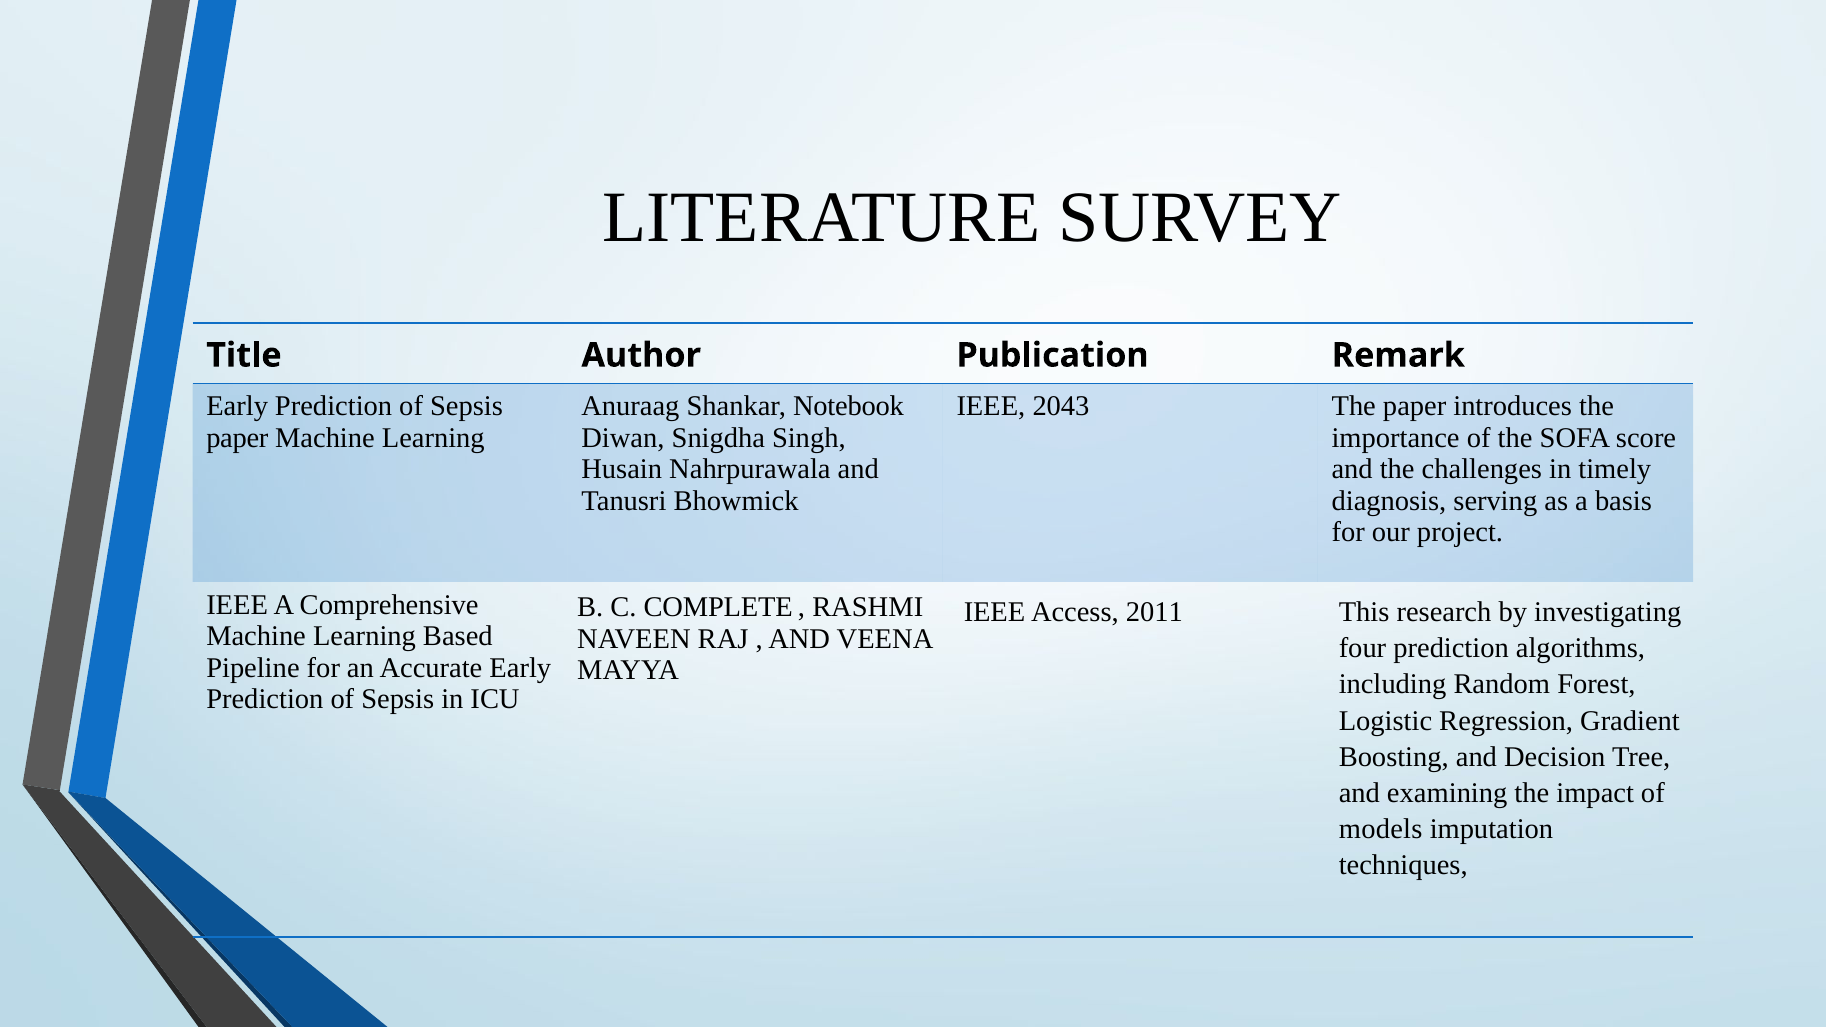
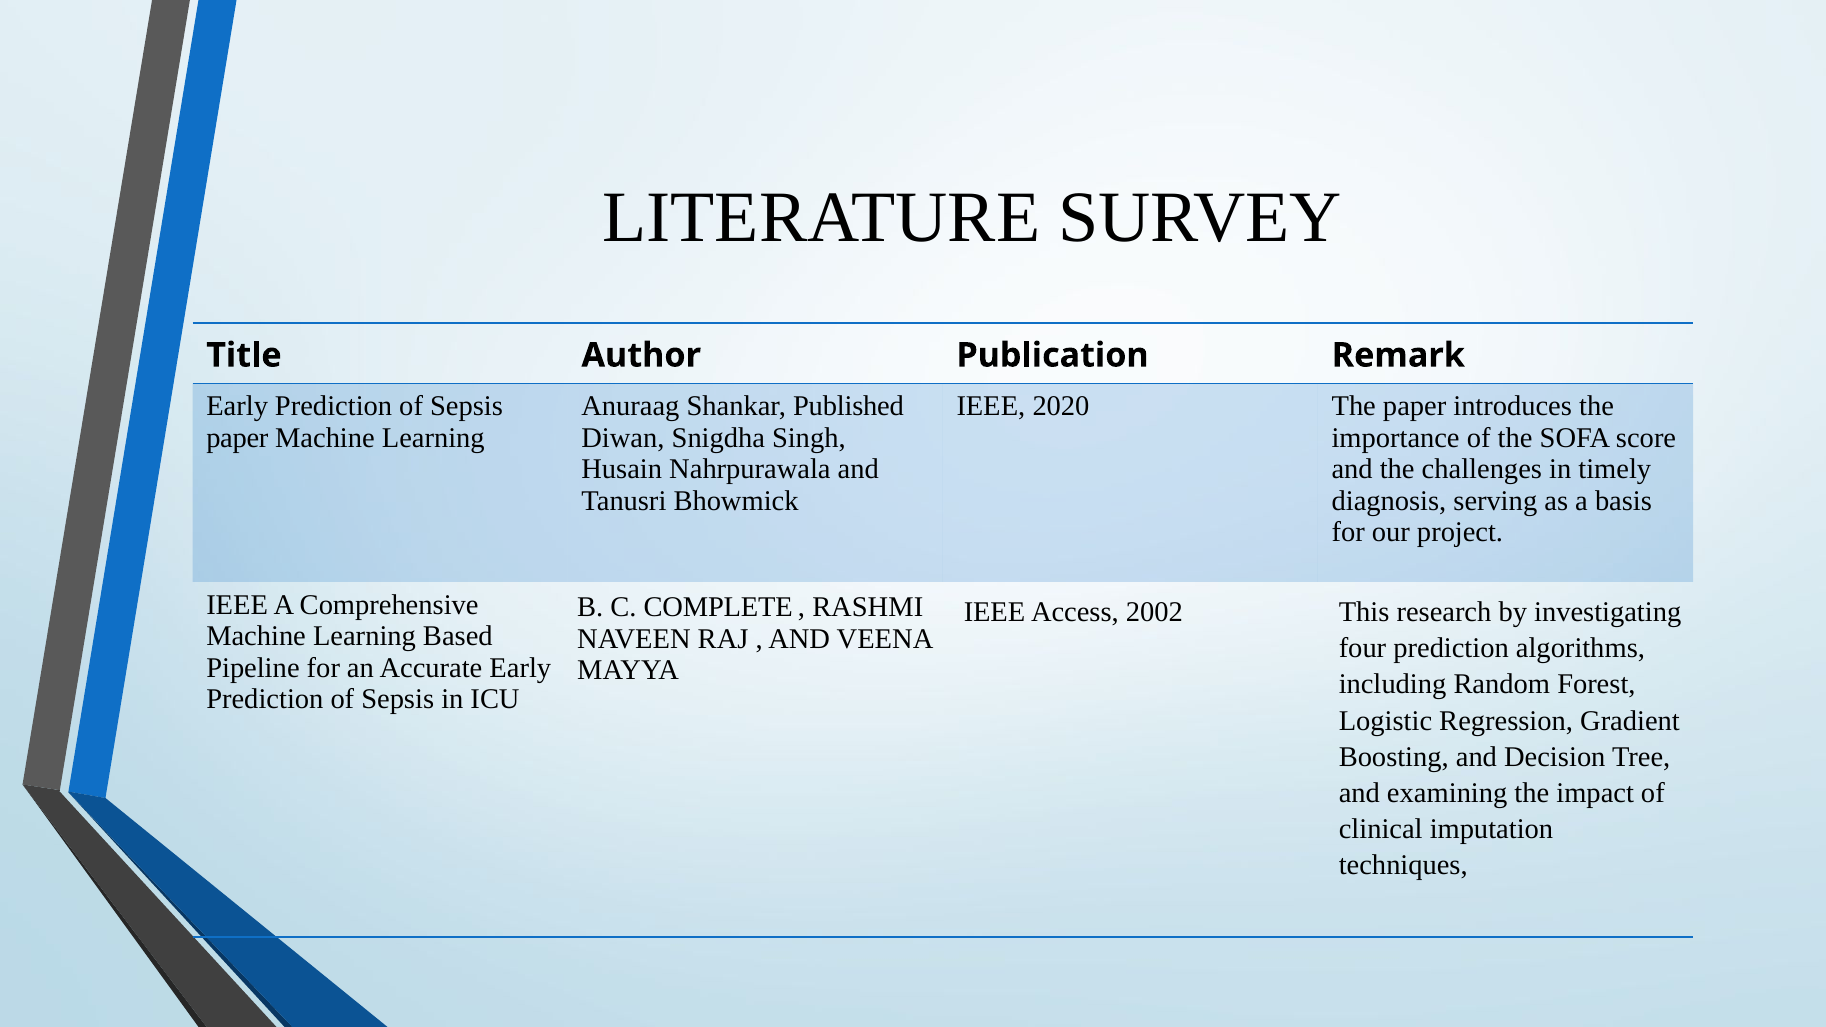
Notebook: Notebook -> Published (848, 406)
2043: 2043 -> 2020 (1061, 406)
2011: 2011 -> 2002 (1154, 612)
models: models -> clinical (1381, 829)
